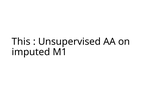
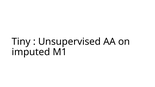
This: This -> Tiny (21, 42)
